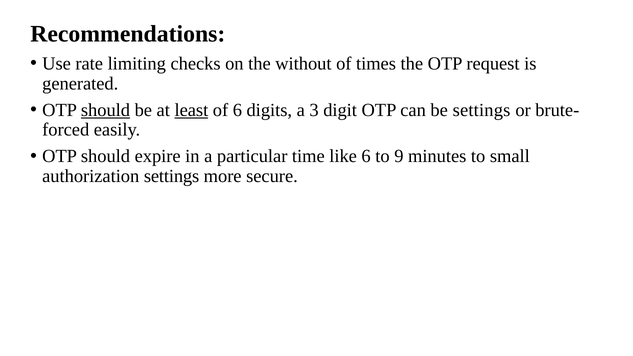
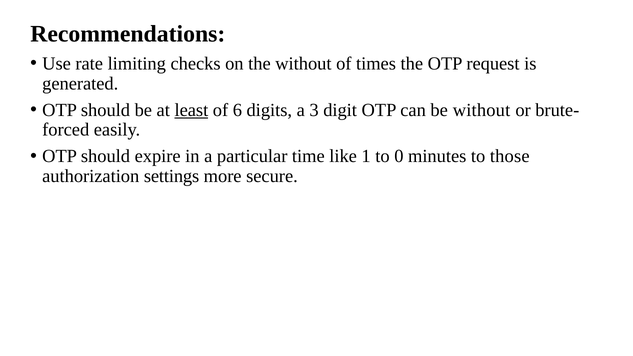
should underline: present -> none (105, 110)
be settings: settings -> without (482, 110)
like 6: 6 -> 1 (366, 156)
9: 9 -> 0 (399, 156)
small: small -> those (510, 156)
